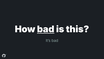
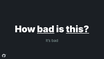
this underline: none -> present (78, 29)
